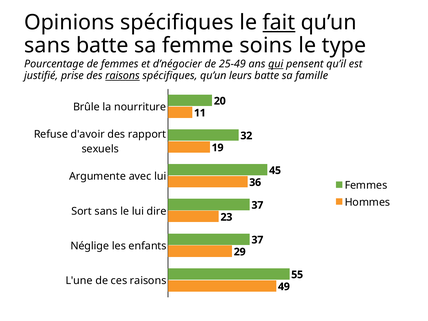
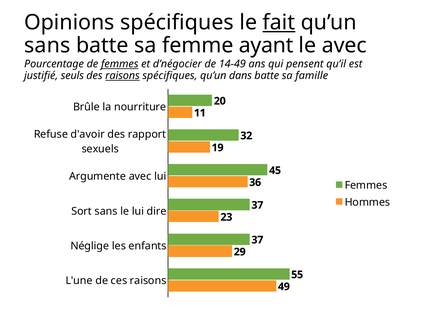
soins: soins -> ayant (266, 45)
le type: type -> avec (344, 45)
femmes underline: none -> present (120, 64)
25-49: 25-49 -> 14-49 (232, 64)
qui underline: present -> none (276, 64)
prise: prise -> seuls (72, 76)
leurs: leurs -> dans (240, 76)
